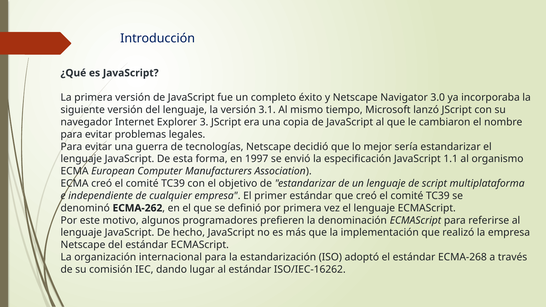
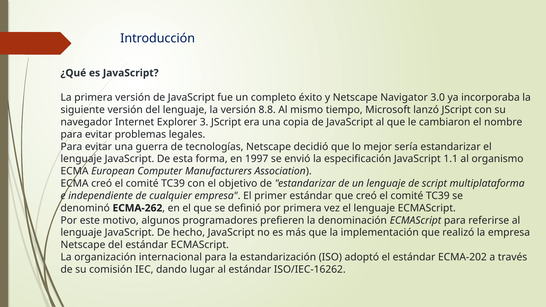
3.1: 3.1 -> 8.8 (267, 110)
ECMA-268: ECMA-268 -> ECMA-202 (462, 257)
